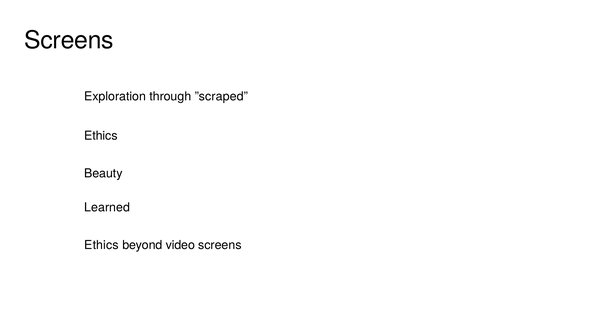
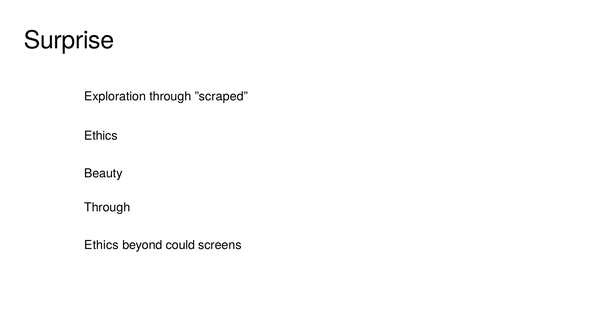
Screens: Screens -> Surprise (69, 40)
Learned: Learned -> Through (107, 207)
video: video -> could (180, 245)
